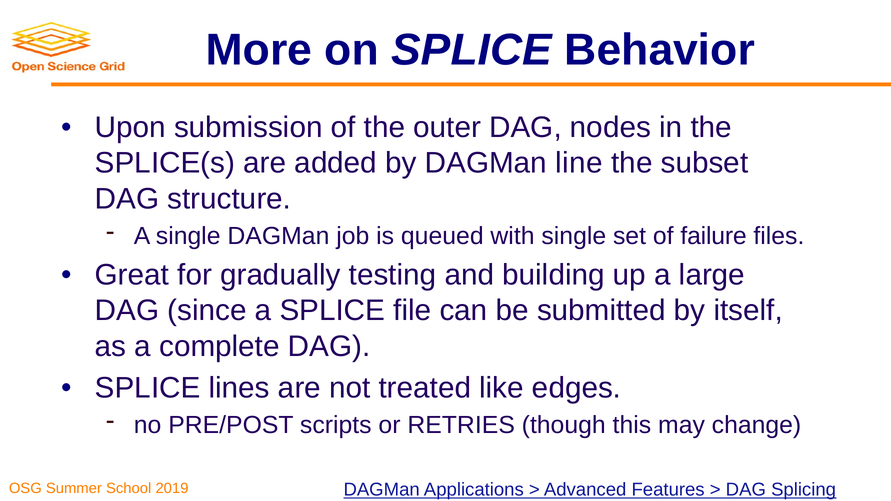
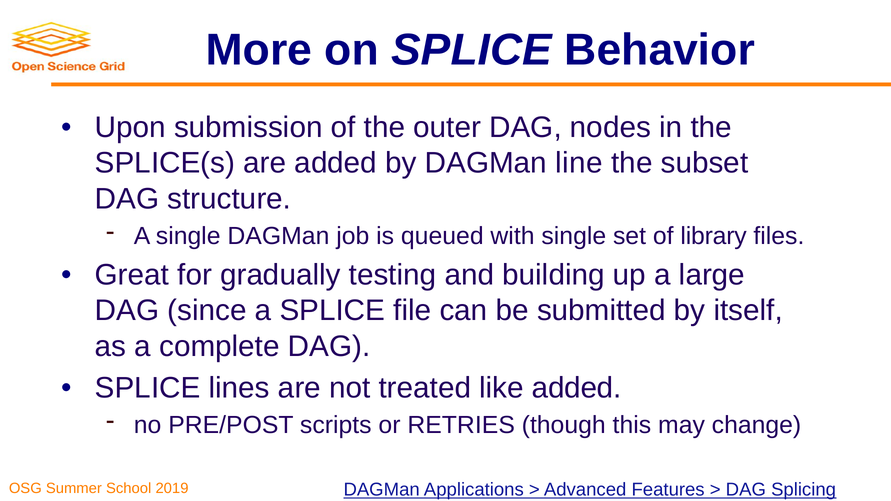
failure: failure -> library (714, 236)
like edges: edges -> added (577, 388)
